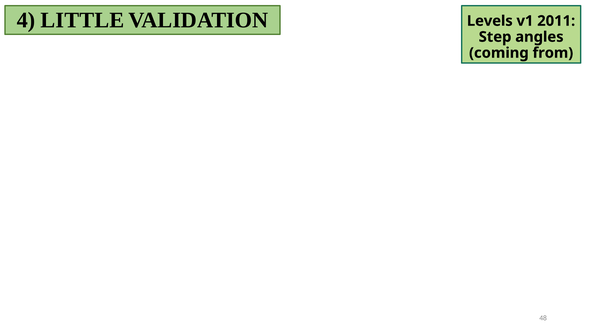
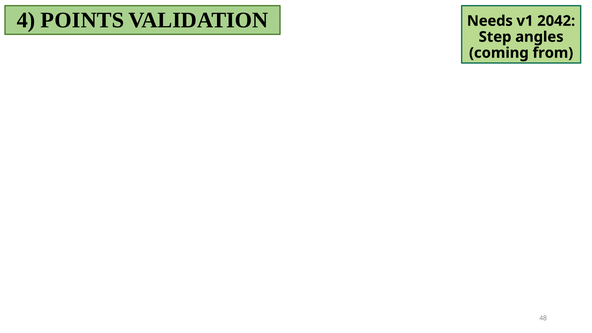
LITTLE: LITTLE -> POINTS (82, 20)
Levels: Levels -> Needs (490, 21)
2011: 2011 -> 2042 (556, 21)
